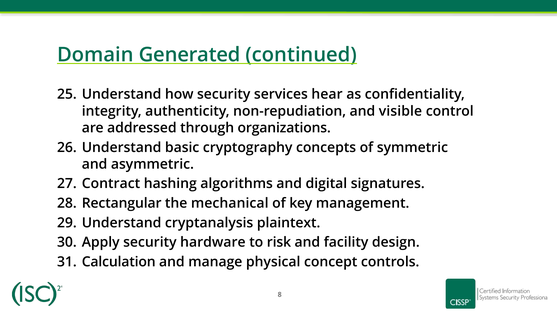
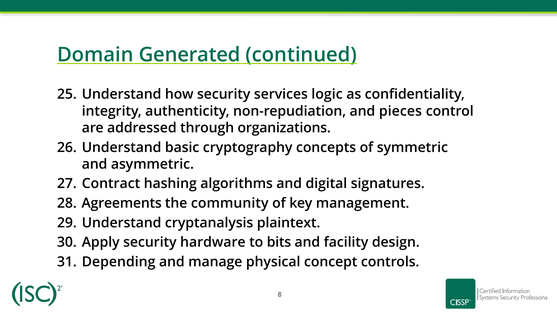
hear: hear -> logic (327, 94)
visible: visible -> pieces (400, 111)
Rectangular: Rectangular -> Agreements (122, 203)
mechanical: mechanical -> community (230, 203)
risk: risk -> bits (279, 242)
Calculation: Calculation -> Depending (119, 261)
